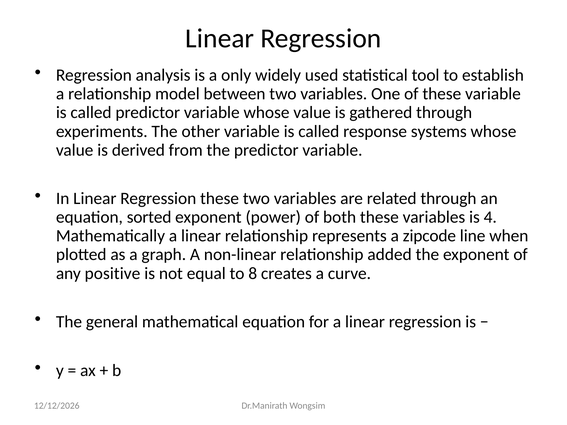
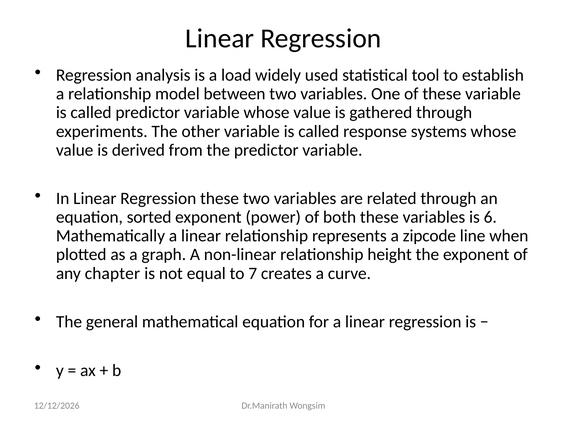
only: only -> load (236, 75)
4: 4 -> 6 (490, 217)
added: added -> height (390, 255)
positive: positive -> chapter (112, 273)
8: 8 -> 7 (253, 273)
